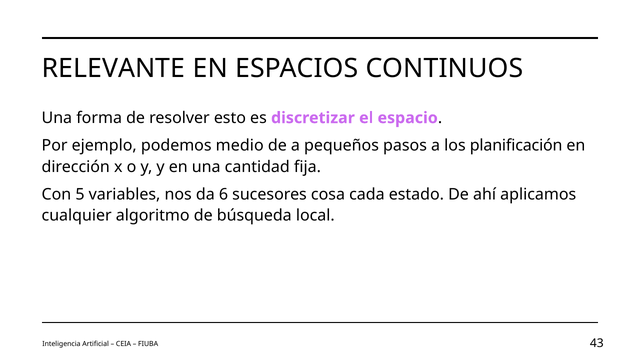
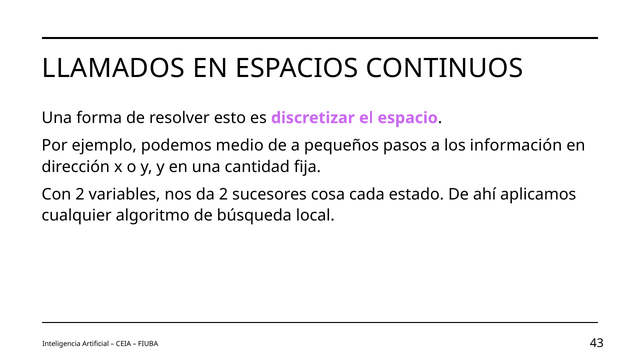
RELEVANTE: RELEVANTE -> LLAMADOS (113, 69)
planificación: planificación -> información (516, 146)
Con 5: 5 -> 2 (80, 195)
da 6: 6 -> 2 (223, 195)
